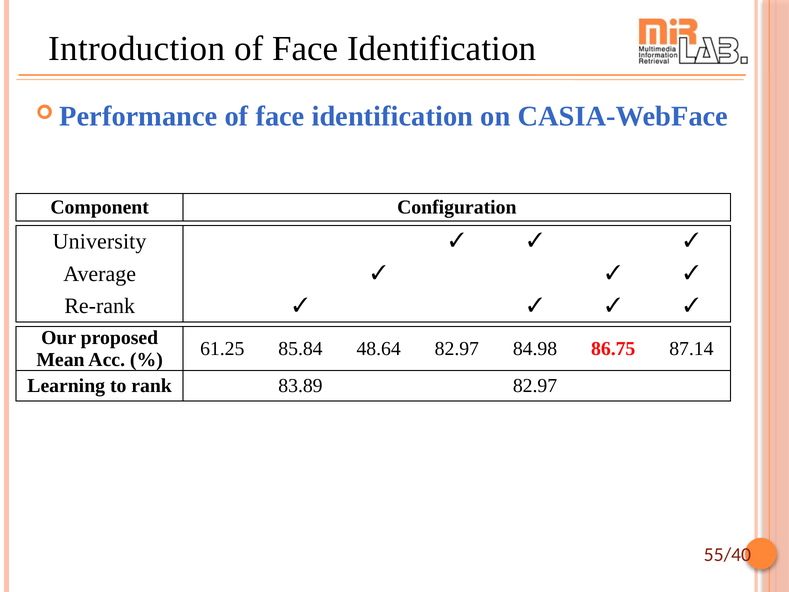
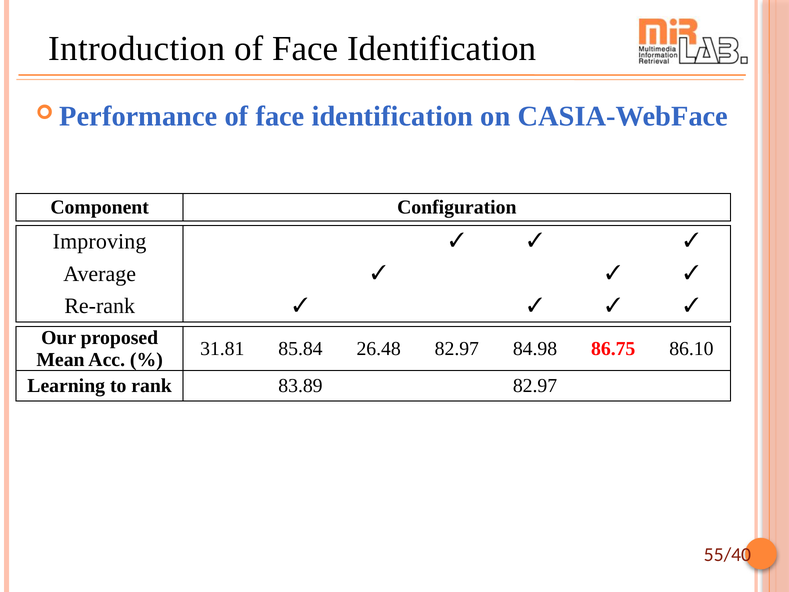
University: University -> Improving (100, 242)
61.25: 61.25 -> 31.81 (222, 349)
48.64: 48.64 -> 26.48 (379, 349)
87.14: 87.14 -> 86.10 (691, 349)
